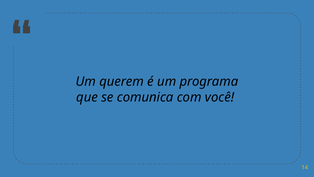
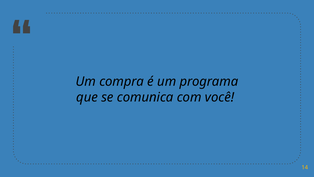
querem: querem -> compra (122, 81)
